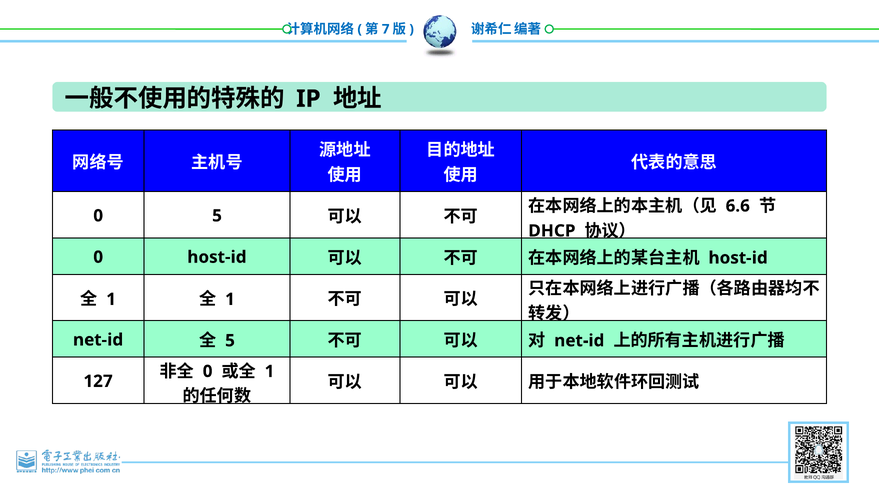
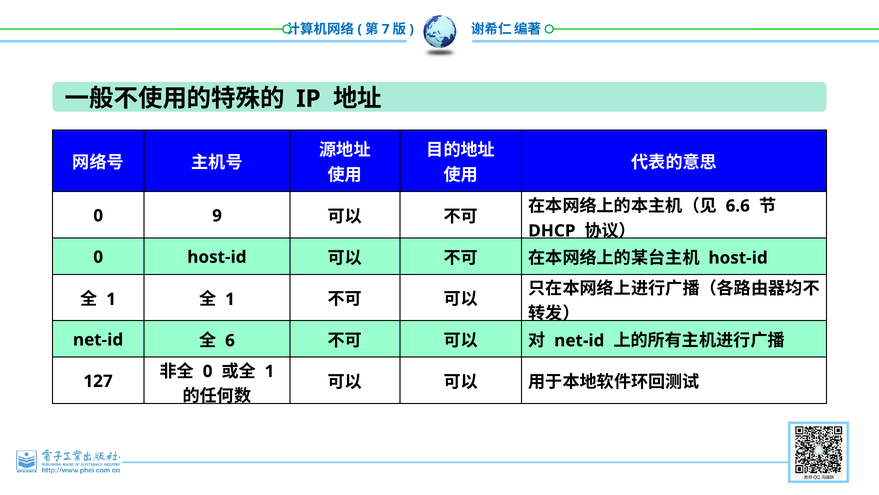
0 5: 5 -> 9 (217, 216)
5: 5 -> 6 (230, 340)
